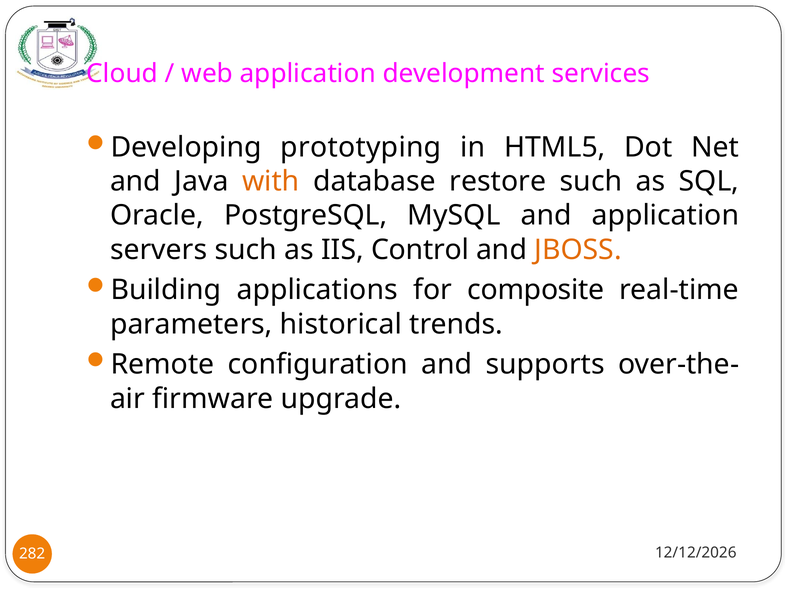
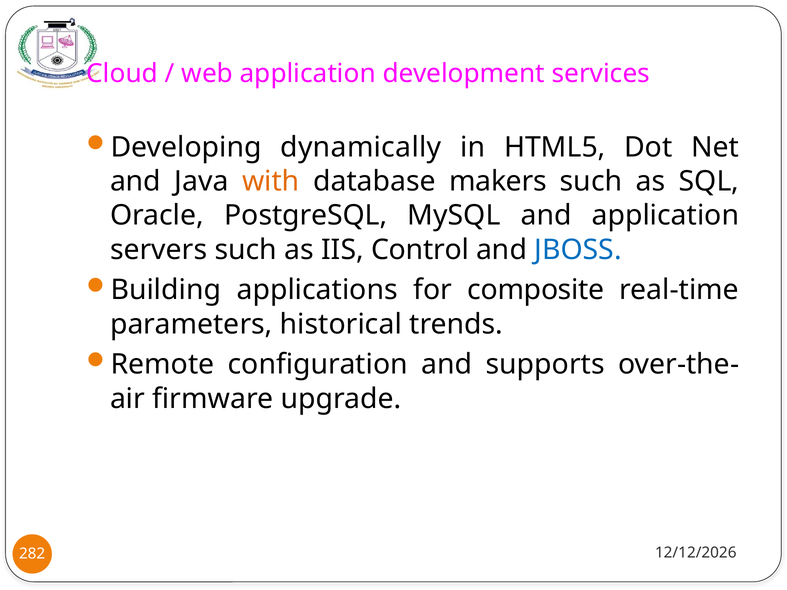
prototyping: prototyping -> dynamically (361, 148)
restore: restore -> makers (498, 182)
JBOSS colour: orange -> blue (578, 250)
